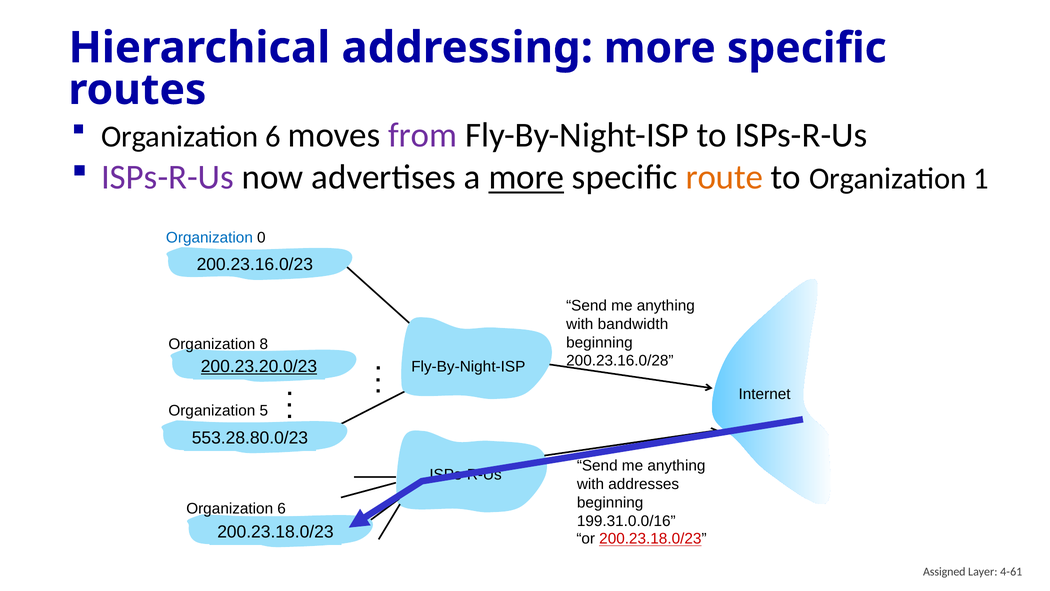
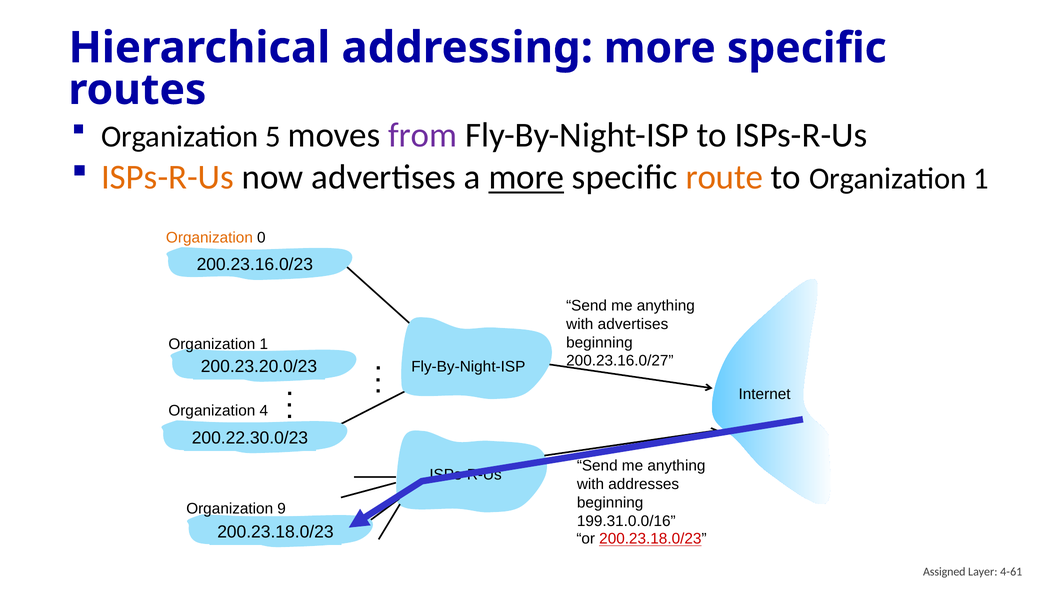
6: 6 -> 5 (273, 137)
ISPs-R-Us colour: purple -> orange (167, 177)
Organization colour: blue -> orange (209, 237)
with bandwidth: bandwidth -> advertises (633, 324)
8: 8 -> 1 (264, 344)
200.23.16.0/28: 200.23.16.0/28 -> 200.23.16.0/27 (620, 361)
200.23.20.0/23 underline: present -> none (259, 366)
5: 5 -> 4 (264, 411)
553.28.80.0/23: 553.28.80.0/23 -> 200.22.30.0/23 (250, 438)
6: 6 -> 9 (282, 508)
